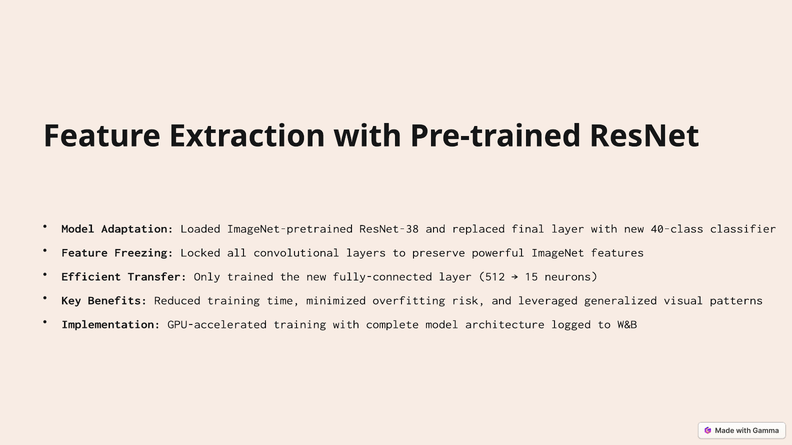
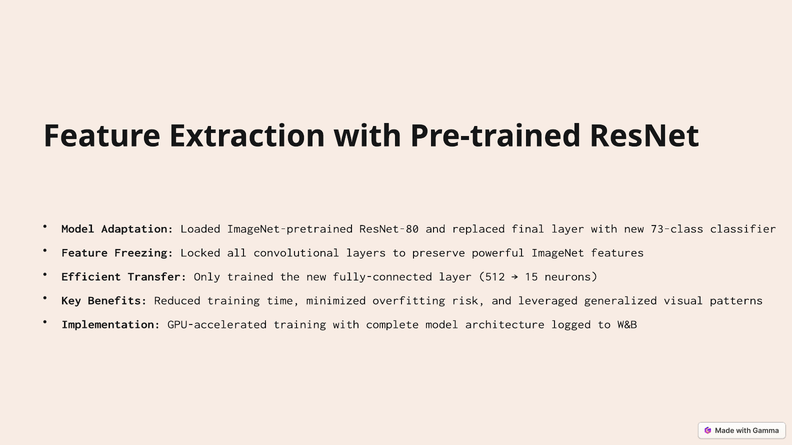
ResNet-38: ResNet-38 -> ResNet-80 (389, 229)
40-class: 40-class -> 73-class (677, 229)
